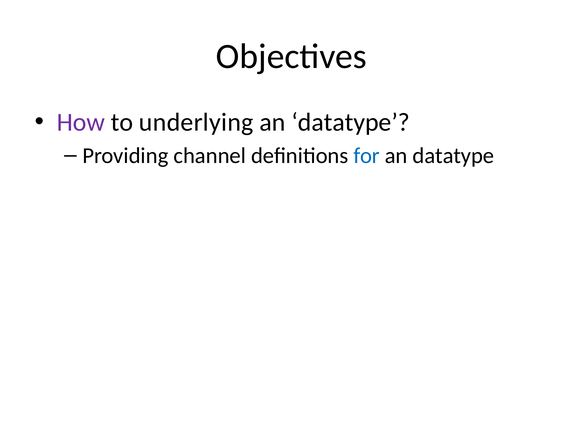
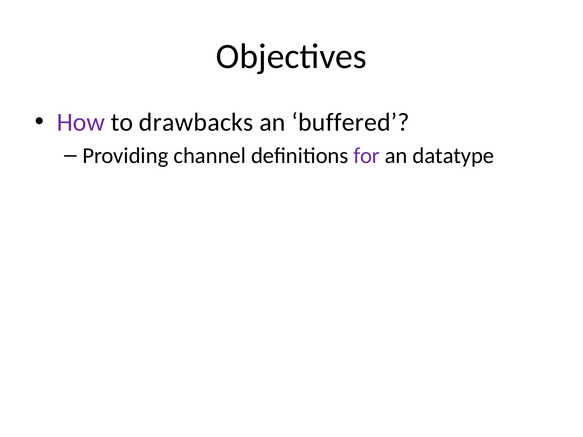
underlying: underlying -> drawbacks (196, 122)
datatype: datatype -> buffered (351, 122)
for colour: blue -> purple (367, 156)
